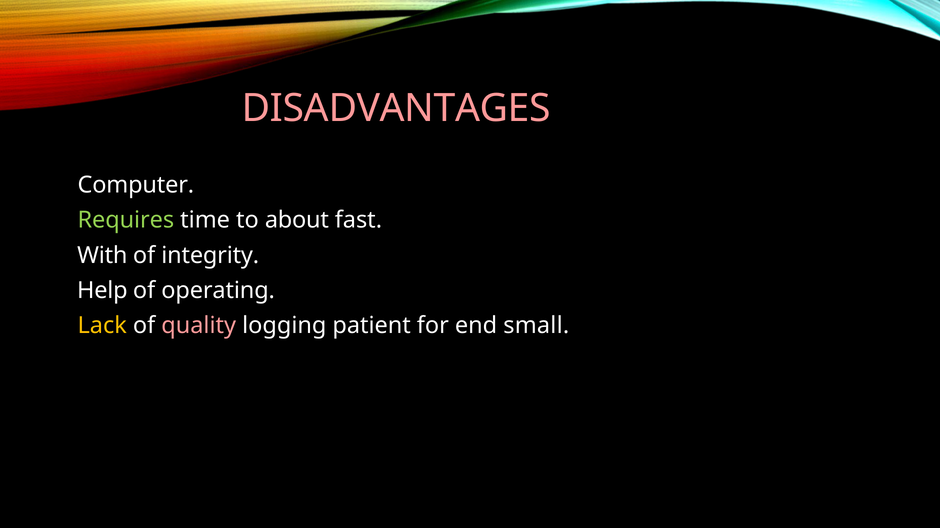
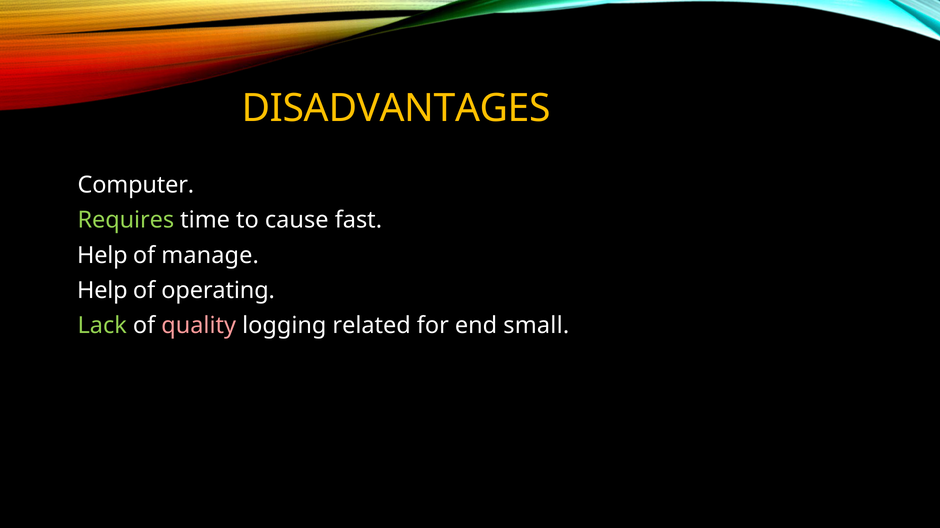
DISADVANTAGES colour: pink -> yellow (396, 109)
about: about -> cause (297, 220)
With: With -> Help (102, 256)
integrity: integrity -> manage (210, 256)
Lack colour: yellow -> light green (102, 326)
patient: patient -> related (372, 326)
